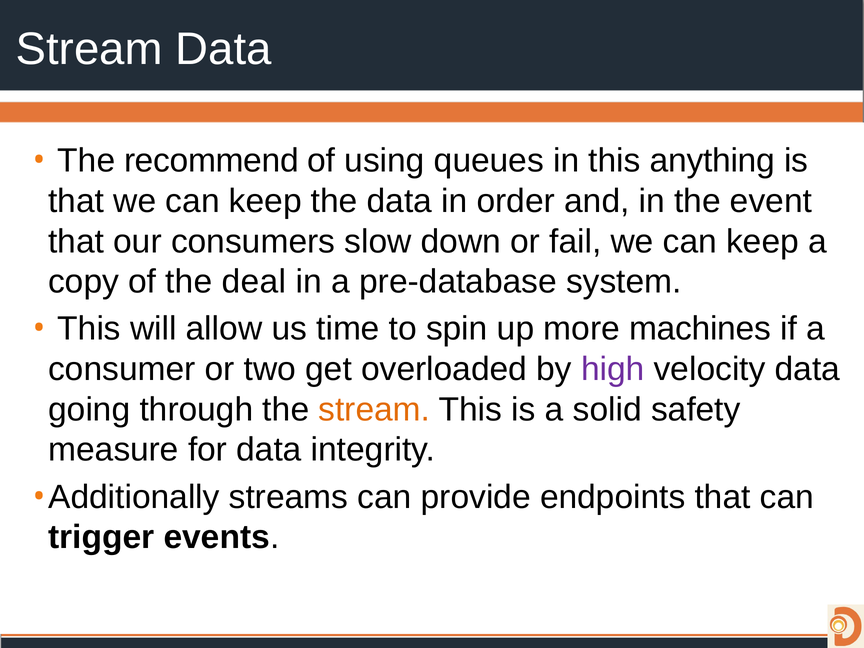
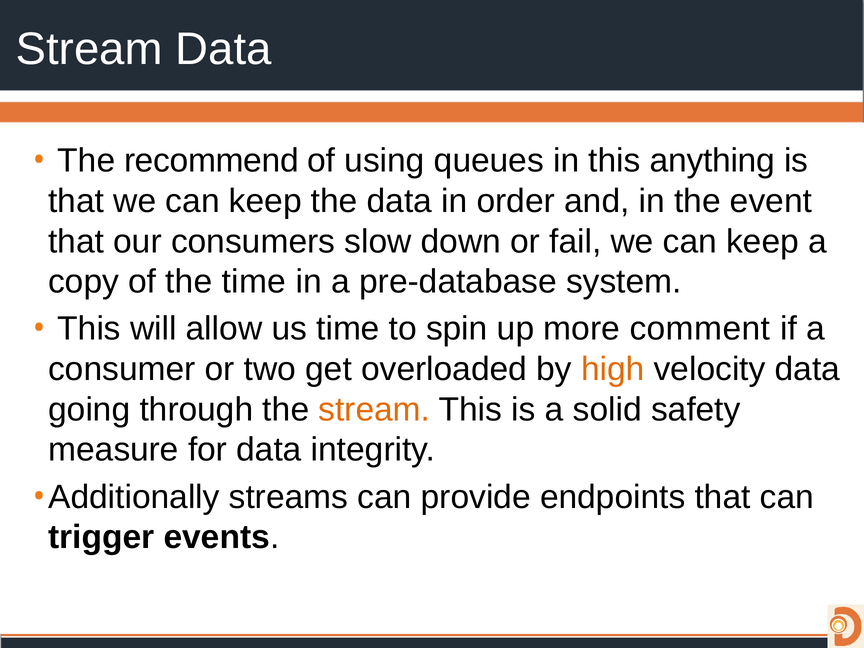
the deal: deal -> time (254, 282)
machines: machines -> comment (700, 329)
high colour: purple -> orange (613, 369)
